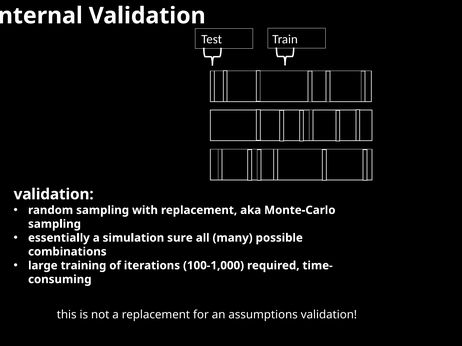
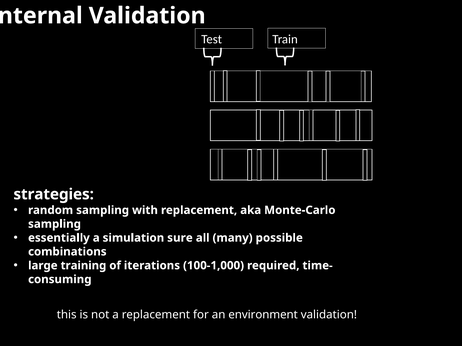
validation: validation -> strategies (54, 195)
assumptions: assumptions -> environment (263, 315)
